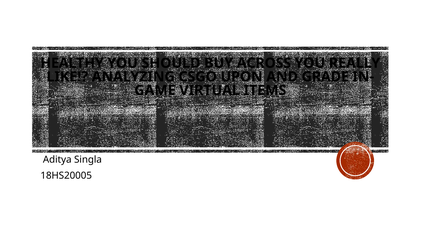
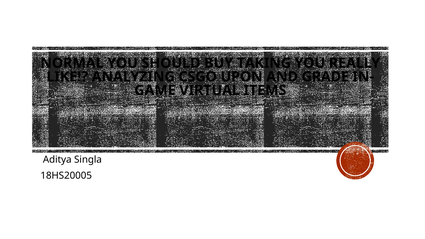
HEALTHY: HEALTHY -> NORMAL (72, 63)
ACROSS: ACROSS -> TAKING (264, 63)
